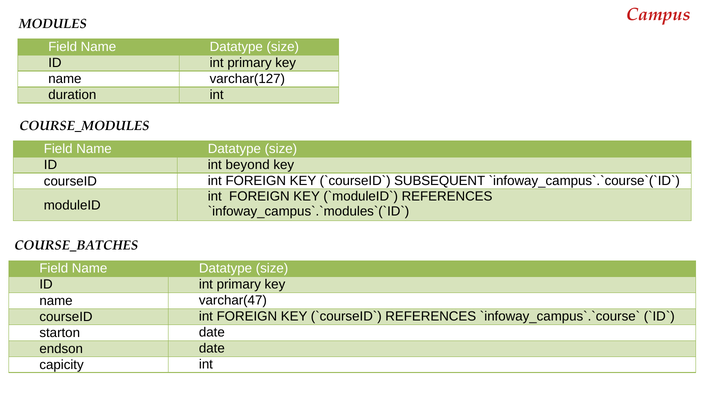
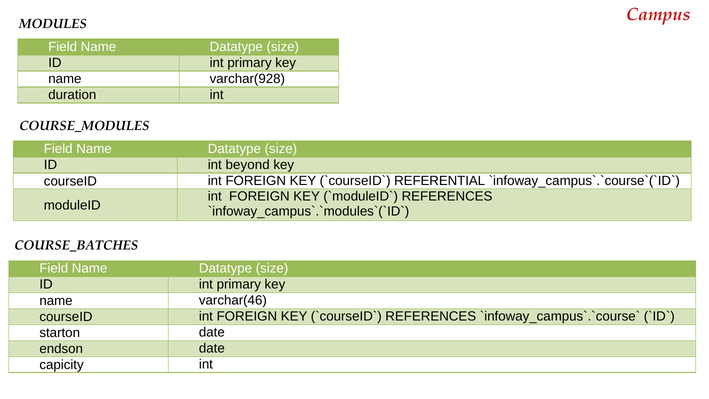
varchar(127: varchar(127 -> varchar(928 (247, 79)
SUBSEQUENT: SUBSEQUENT -> REFERENTIAL (440, 181)
varchar(47: varchar(47 -> varchar(46 (233, 300)
